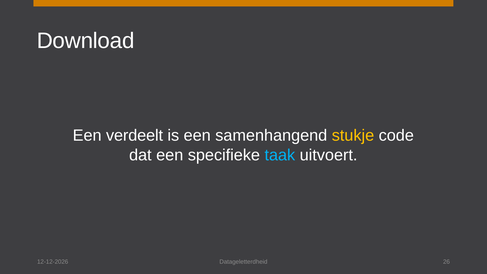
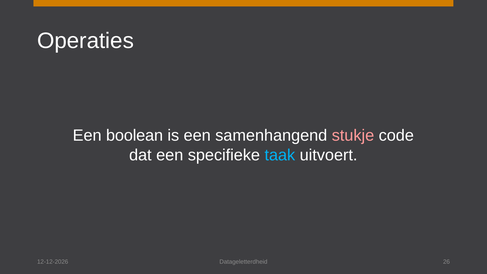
Download: Download -> Operaties (85, 41)
verdeelt: verdeelt -> boolean (135, 136)
stukje colour: yellow -> pink (353, 136)
